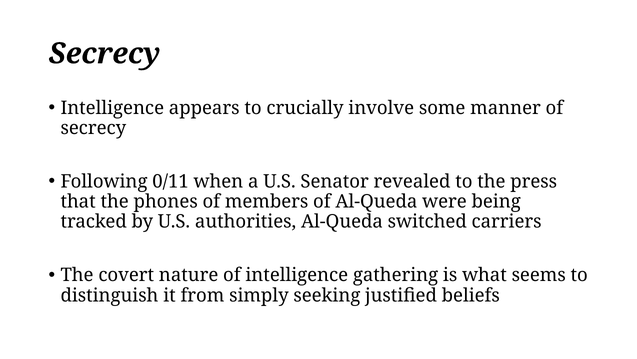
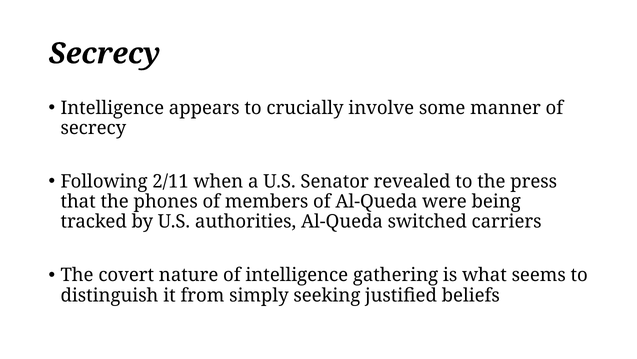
0/11: 0/11 -> 2/11 (171, 181)
